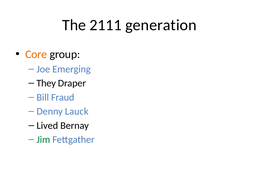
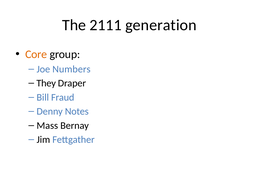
Emerging: Emerging -> Numbers (71, 69)
Lauck: Lauck -> Notes (77, 112)
Lived: Lived -> Mass (47, 126)
Jim colour: green -> black (43, 140)
